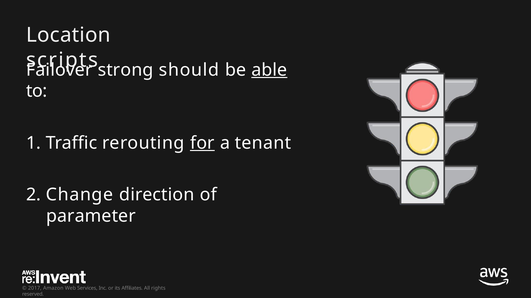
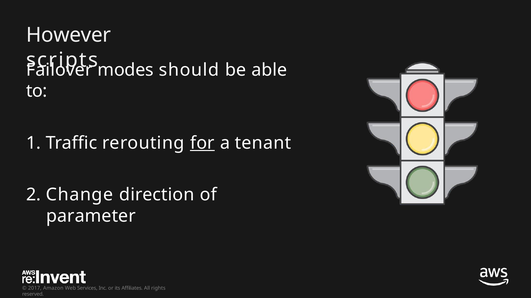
Location: Location -> However (69, 35)
strong: strong -> modes (126, 70)
able underline: present -> none (269, 70)
